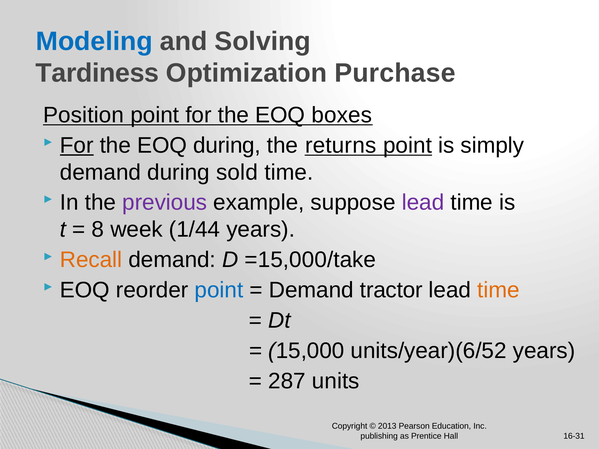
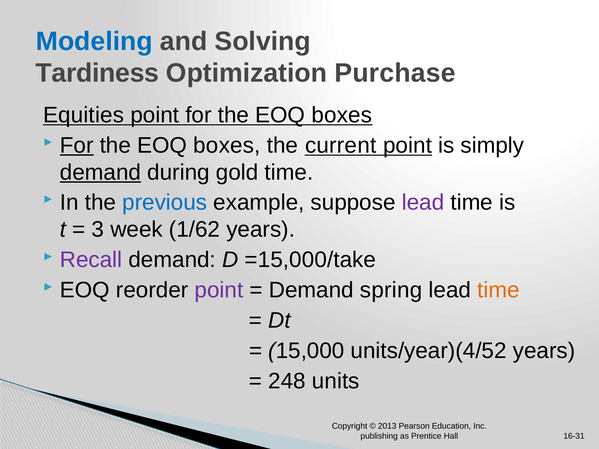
Position: Position -> Equities (84, 115)
during: during -> boxes (227, 145)
returns: returns -> current (341, 145)
demand underline: none -> present (100, 172)
sold: sold -> gold (237, 172)
previous colour: purple -> blue (165, 203)
8: 8 -> 3 (98, 230)
1/44: 1/44 -> 1/62 (195, 230)
Recall colour: orange -> purple (91, 260)
point colour: blue -> purple (219, 290)
tractor: tractor -> spring (391, 290)
units/year)(6/52: units/year)(6/52 -> units/year)(4/52 (429, 351)
287: 287 -> 248 (287, 381)
